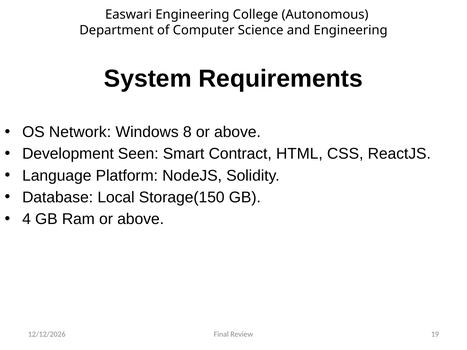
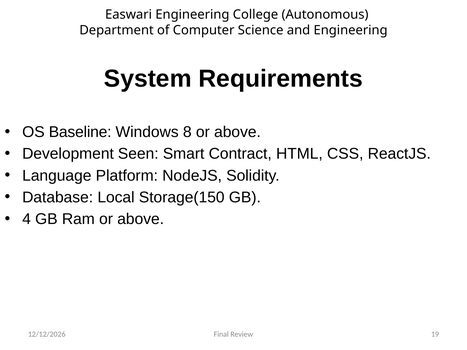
Network: Network -> Baseline (80, 132)
